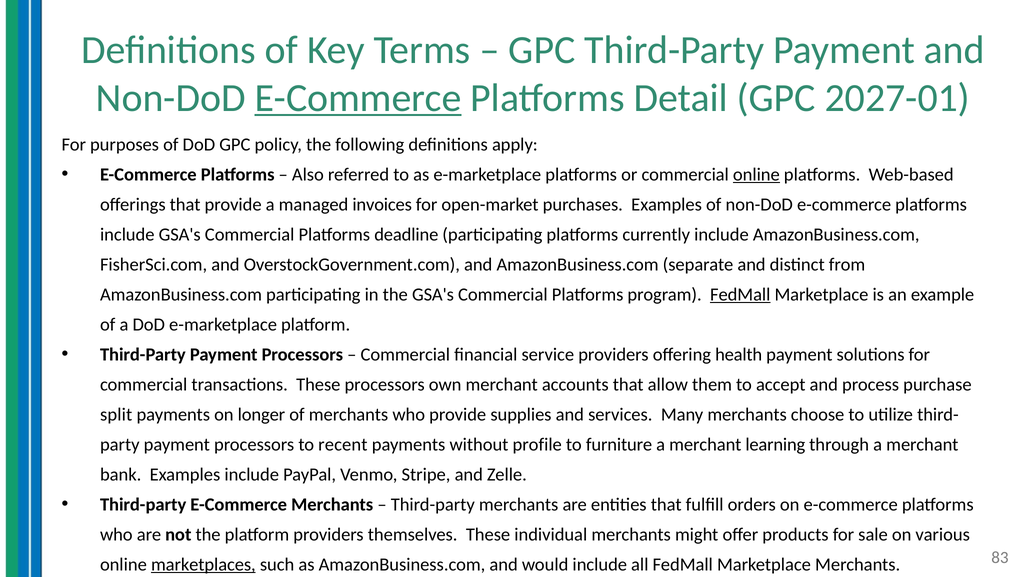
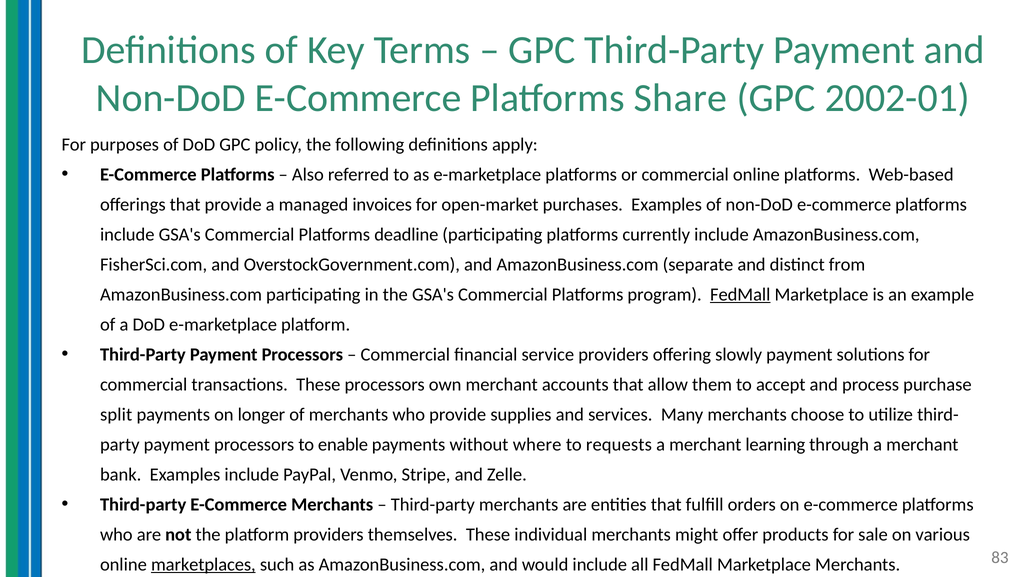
E-Commerce underline: present -> none (358, 98)
Detail: Detail -> Share (680, 98)
2027-01: 2027-01 -> 2002-01 (897, 98)
online underline: present -> none (756, 175)
health: health -> slowly (739, 355)
recent: recent -> enable (343, 445)
profile: profile -> where (537, 445)
furniture: furniture -> requests (619, 445)
